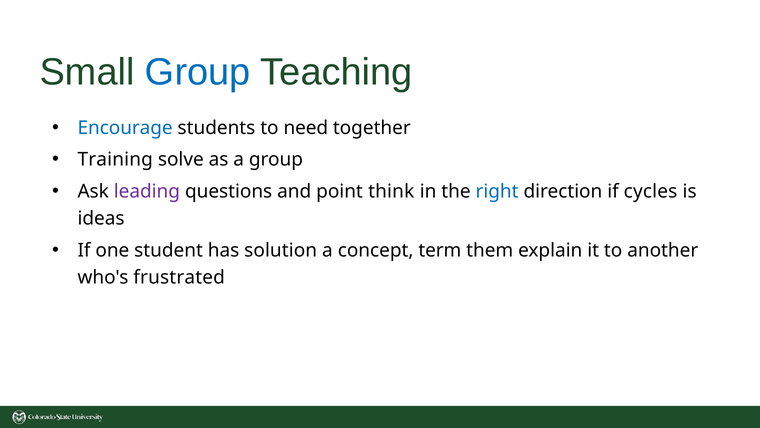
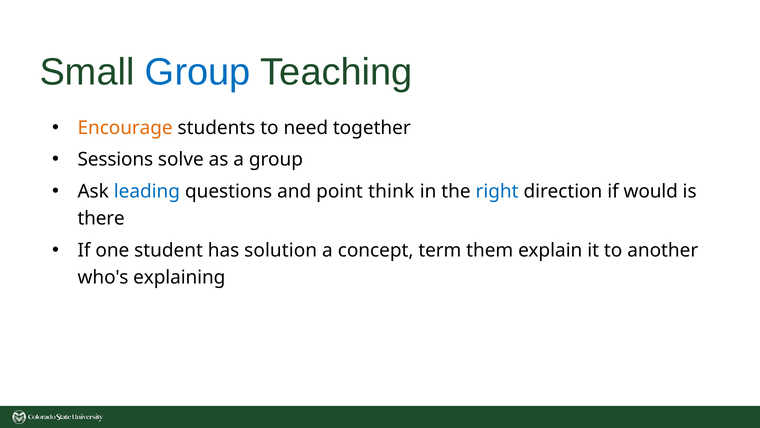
Encourage colour: blue -> orange (125, 128)
Training: Training -> Sessions (115, 160)
leading colour: purple -> blue (147, 191)
cycles: cycles -> would (651, 191)
ideas: ideas -> there (101, 218)
frustrated: frustrated -> explaining (179, 277)
